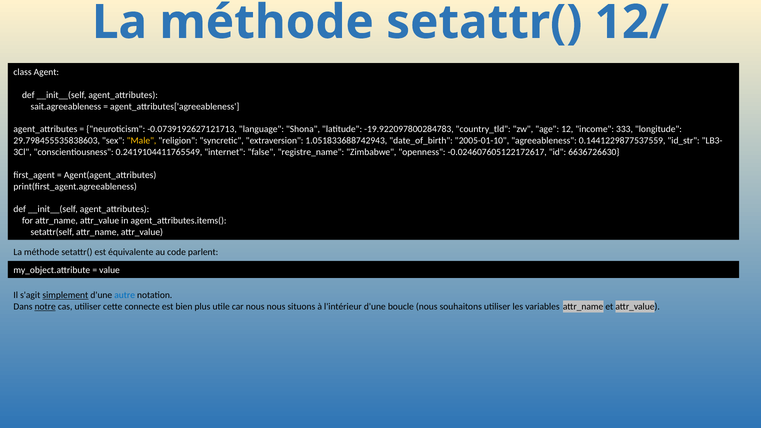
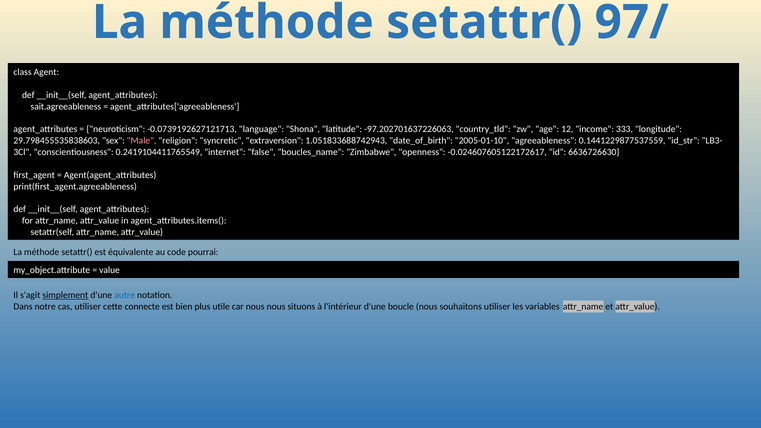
12/: 12/ -> 97/ (632, 22)
-19.922097800284783: -19.922097800284783 -> -97.202701637226063 (409, 129)
Male colour: yellow -> pink (142, 141)
registre_name: registre_name -> boucles_name (311, 152)
parlent: parlent -> pourrai (203, 252)
notre underline: present -> none (45, 307)
